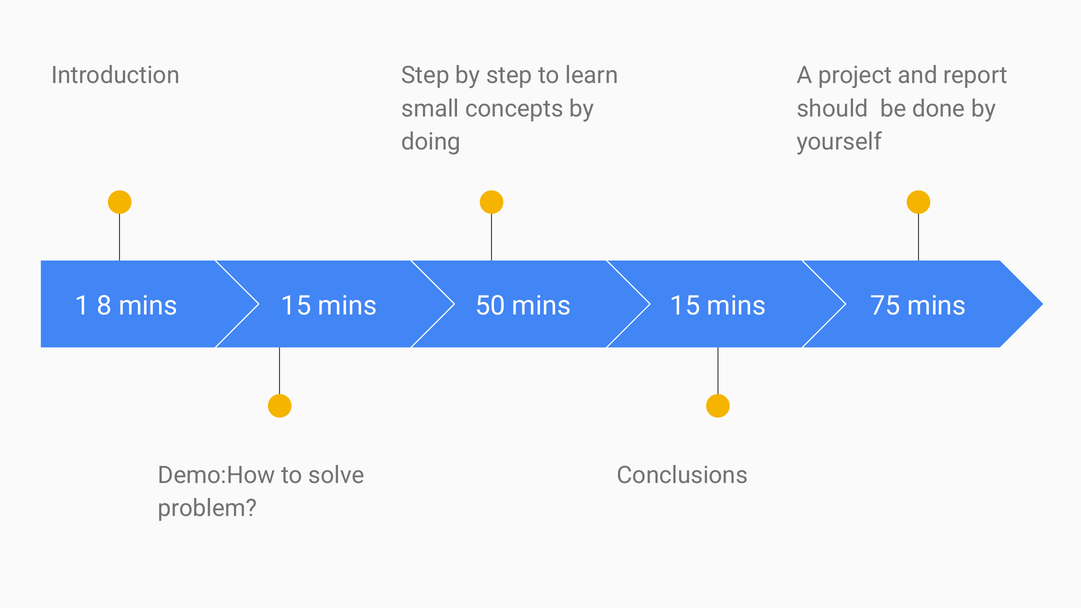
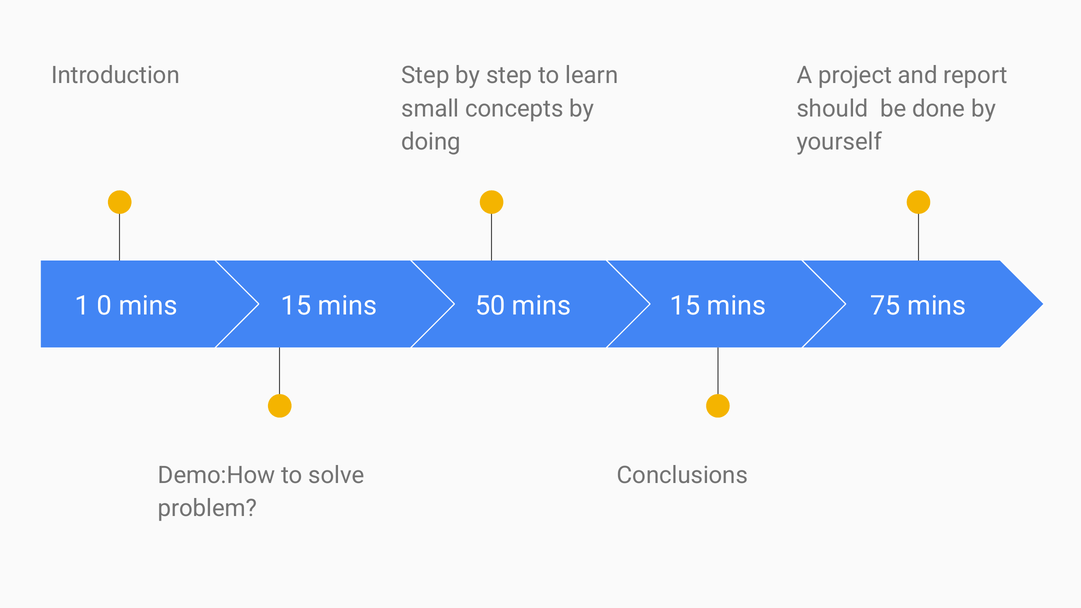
8: 8 -> 0 (104, 306)
